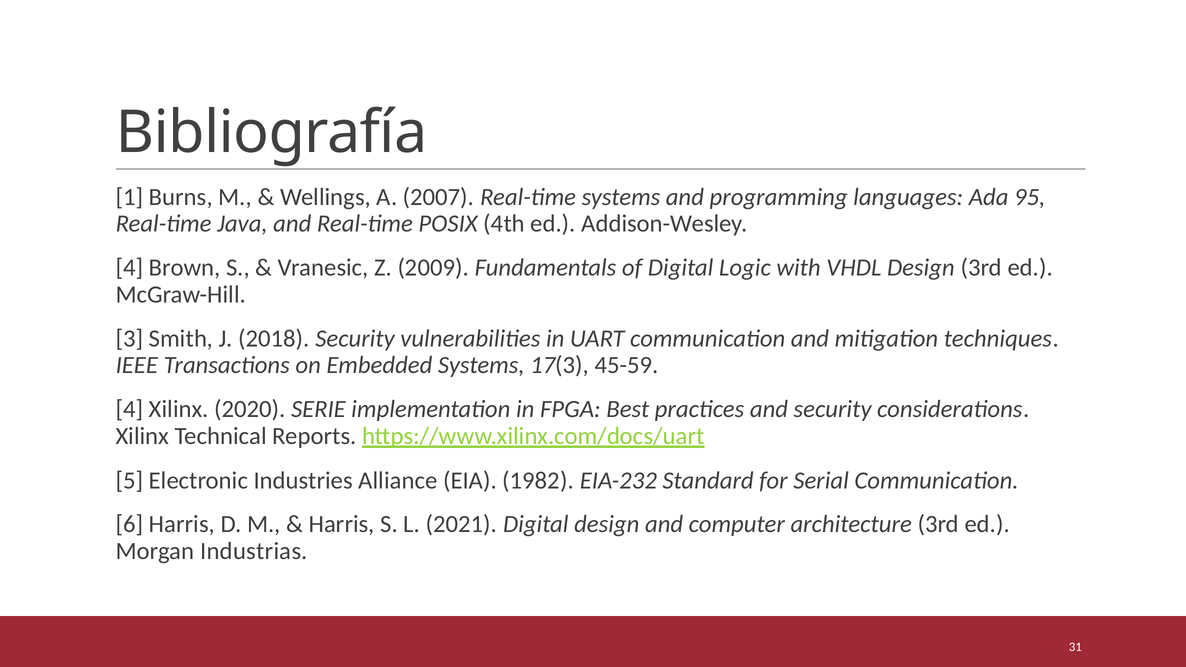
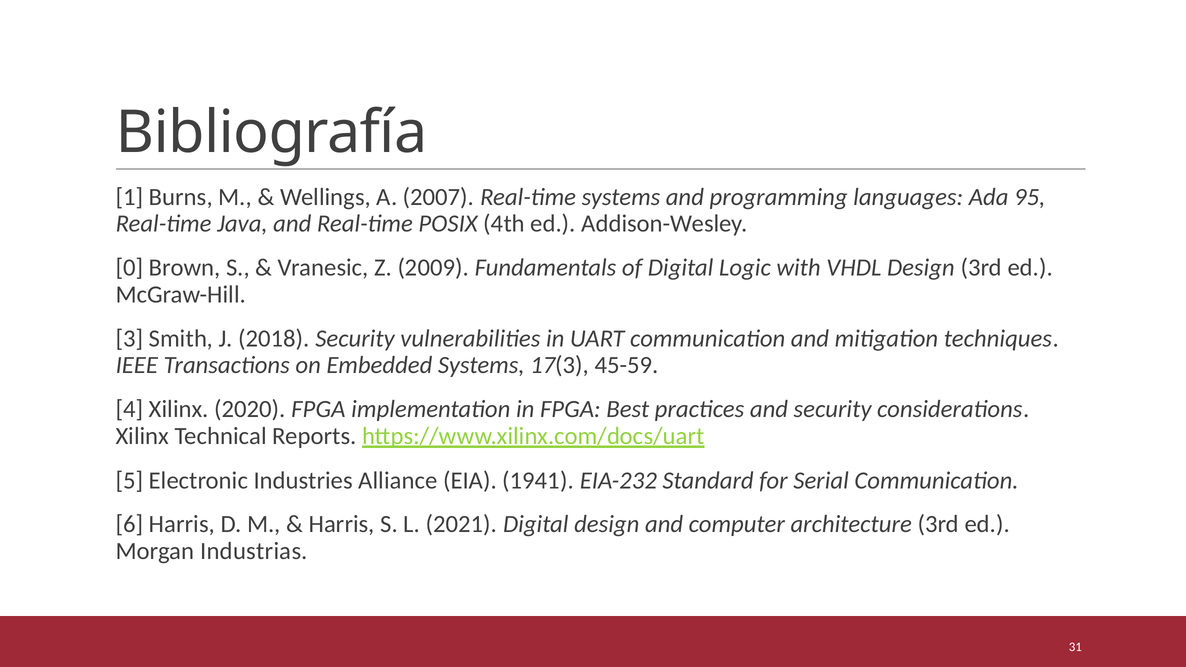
4: 4 -> 0 (129, 268)
2020 SERIE: SERIE -> FPGA (318, 409)
1982: 1982 -> 1941 (538, 480)
